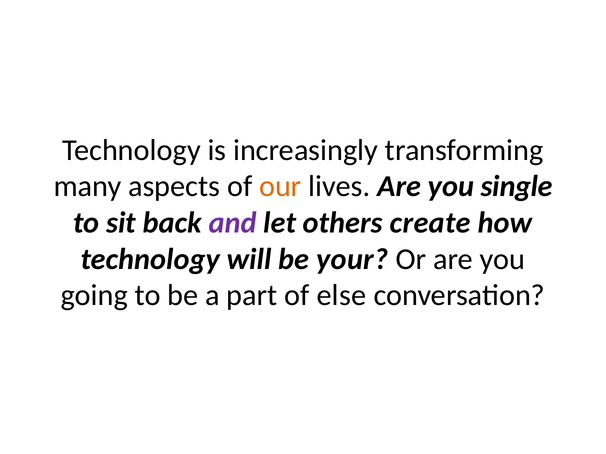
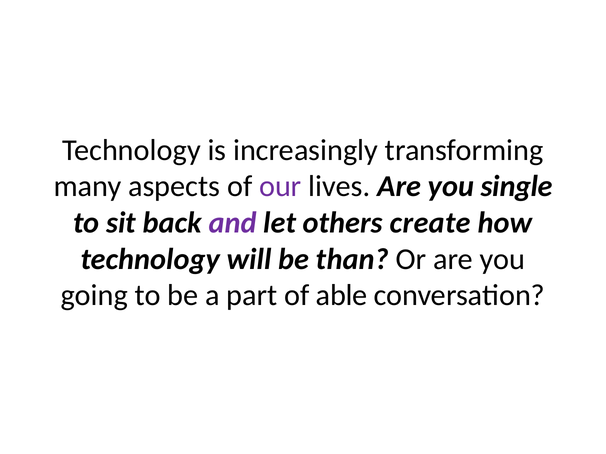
our colour: orange -> purple (280, 187)
your: your -> than (352, 259)
else: else -> able (342, 296)
